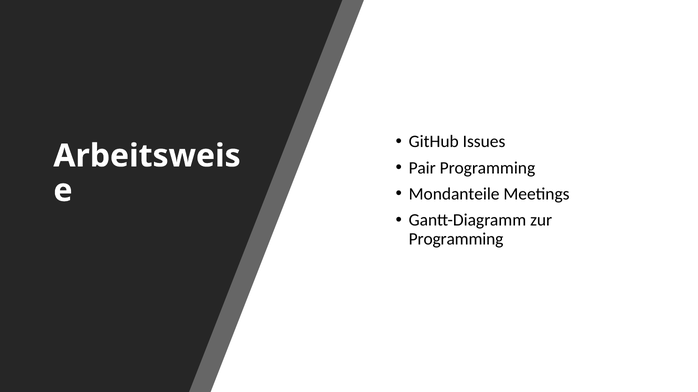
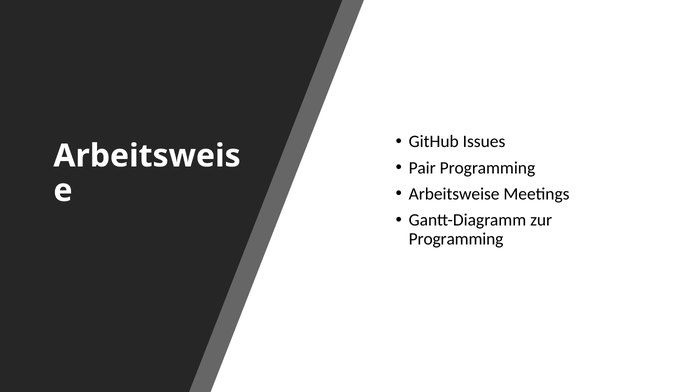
Mondanteile: Mondanteile -> Arbeitsweise (454, 194)
